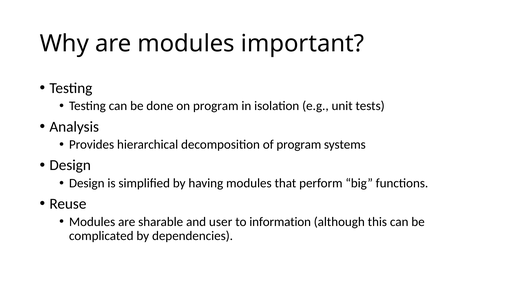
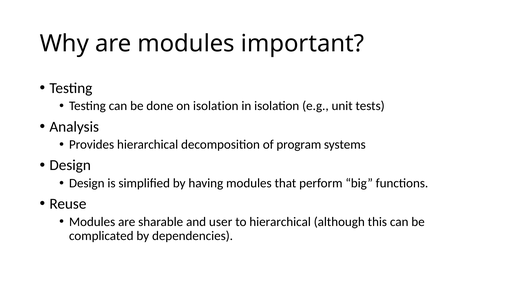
on program: program -> isolation (216, 106)
to information: information -> hierarchical (280, 222)
